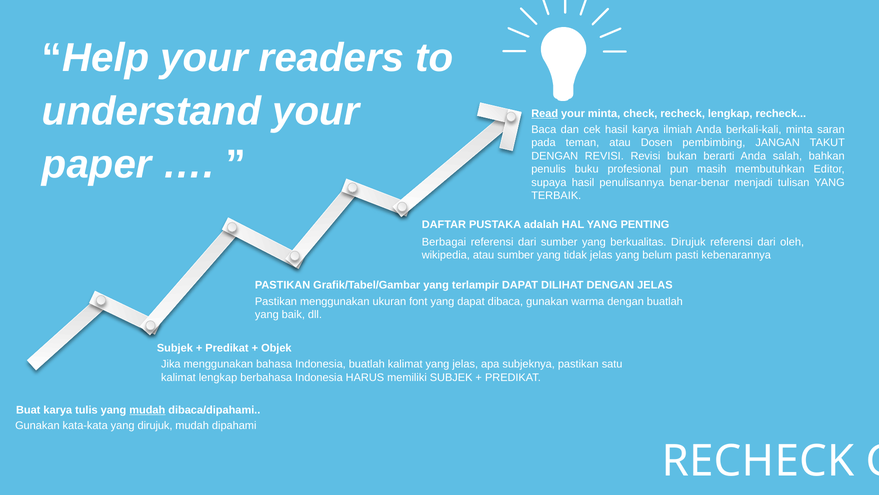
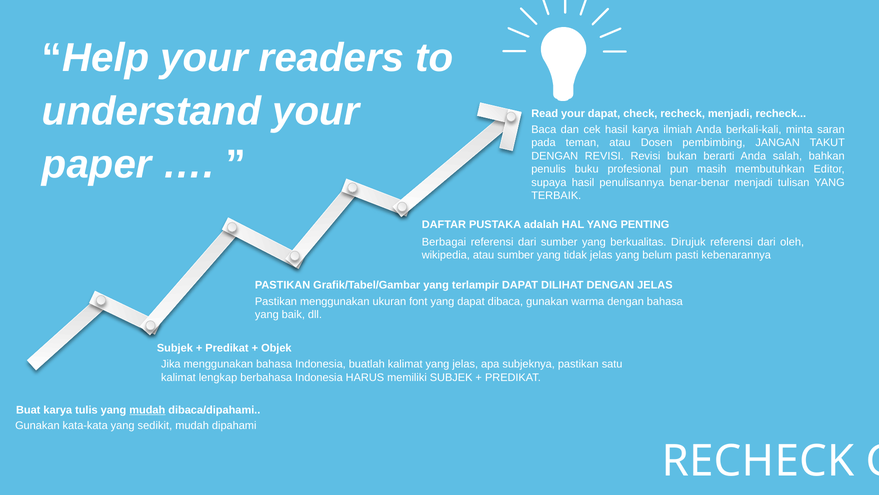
Read underline: present -> none (545, 113)
your minta: minta -> dapat (604, 113)
recheck lengkap: lengkap -> menjadi (730, 113)
dengan buatlah: buatlah -> bahasa (665, 301)
yang dirujuk: dirujuk -> sedikit (155, 425)
